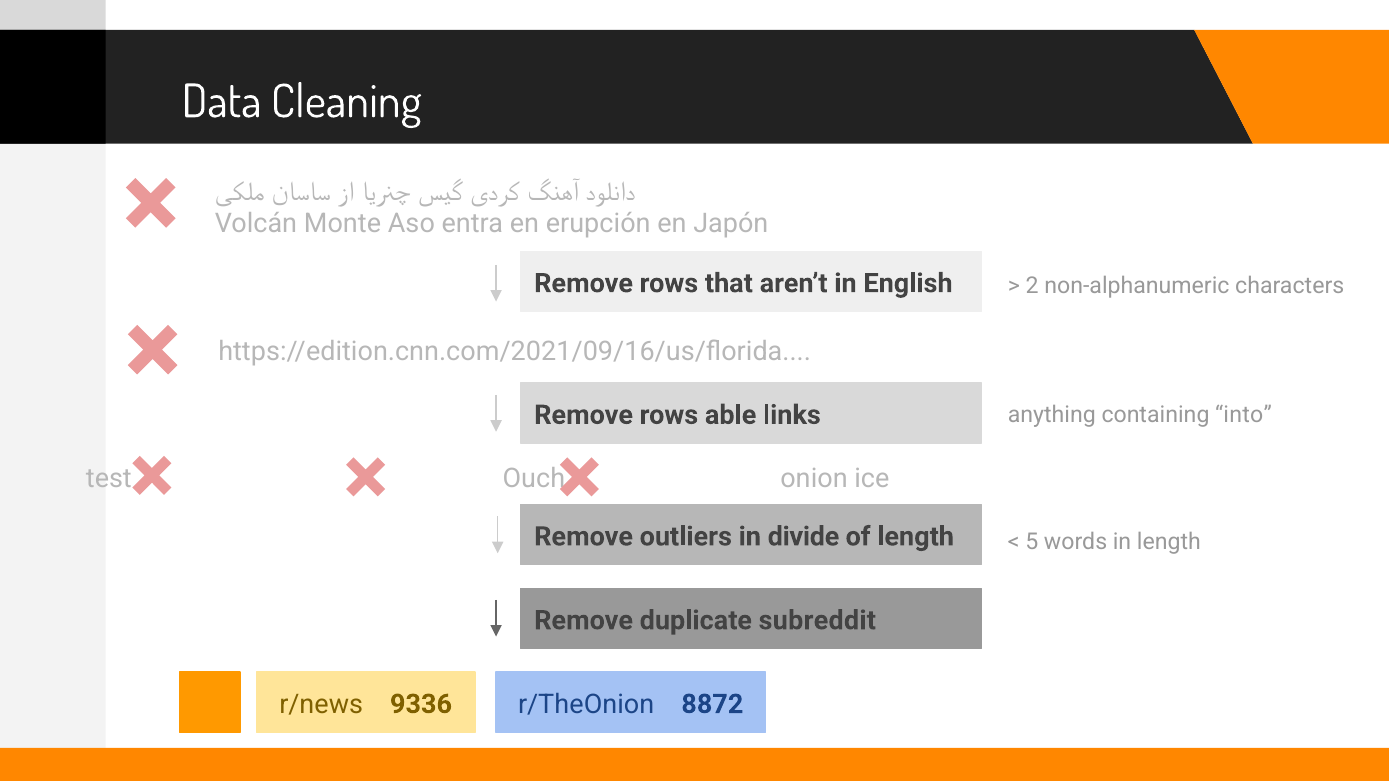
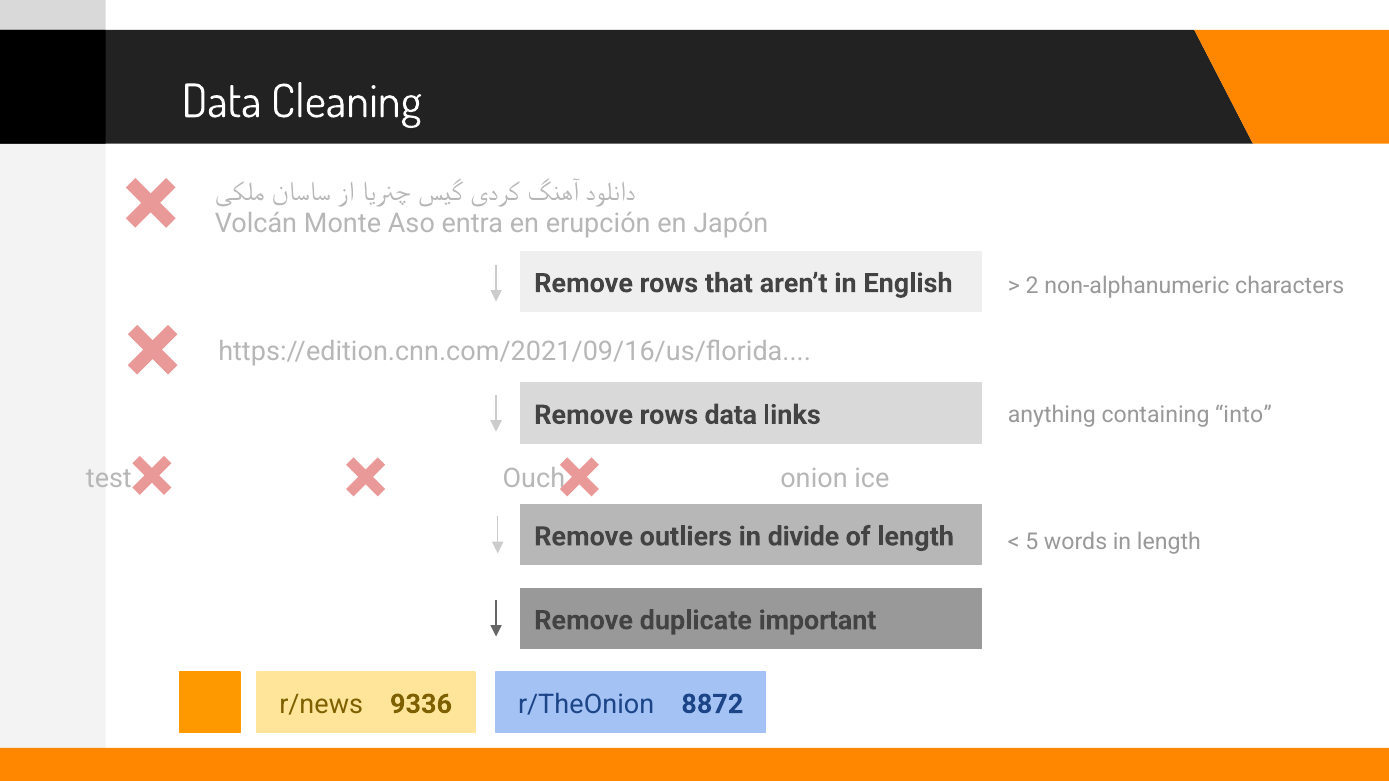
rows able: able -> data (731, 415)
subreddit: subreddit -> important (817, 621)
